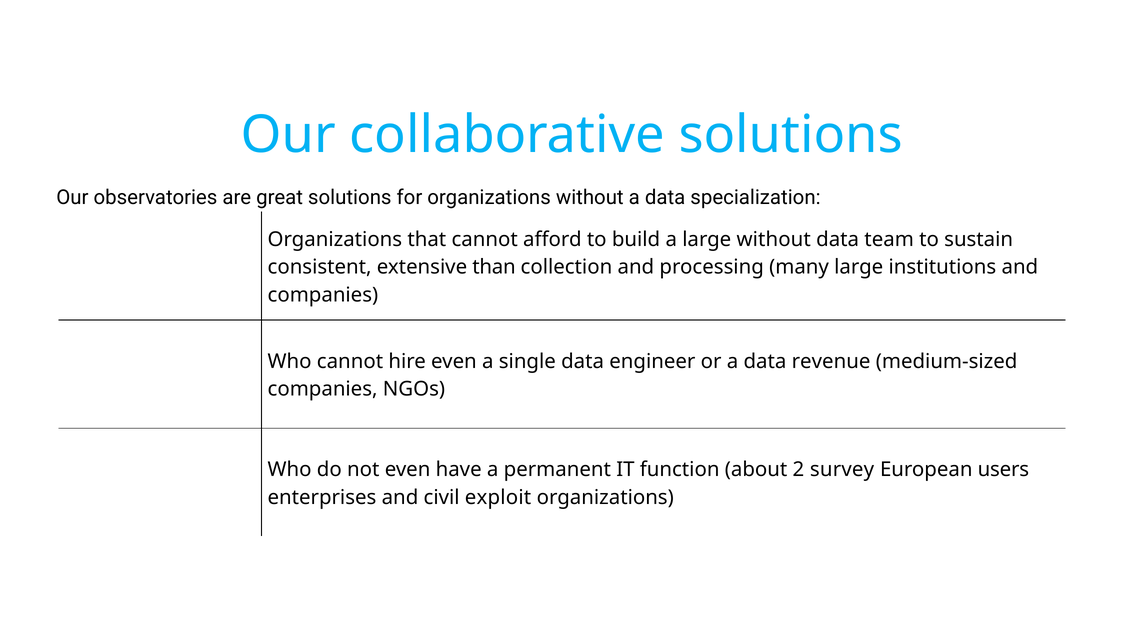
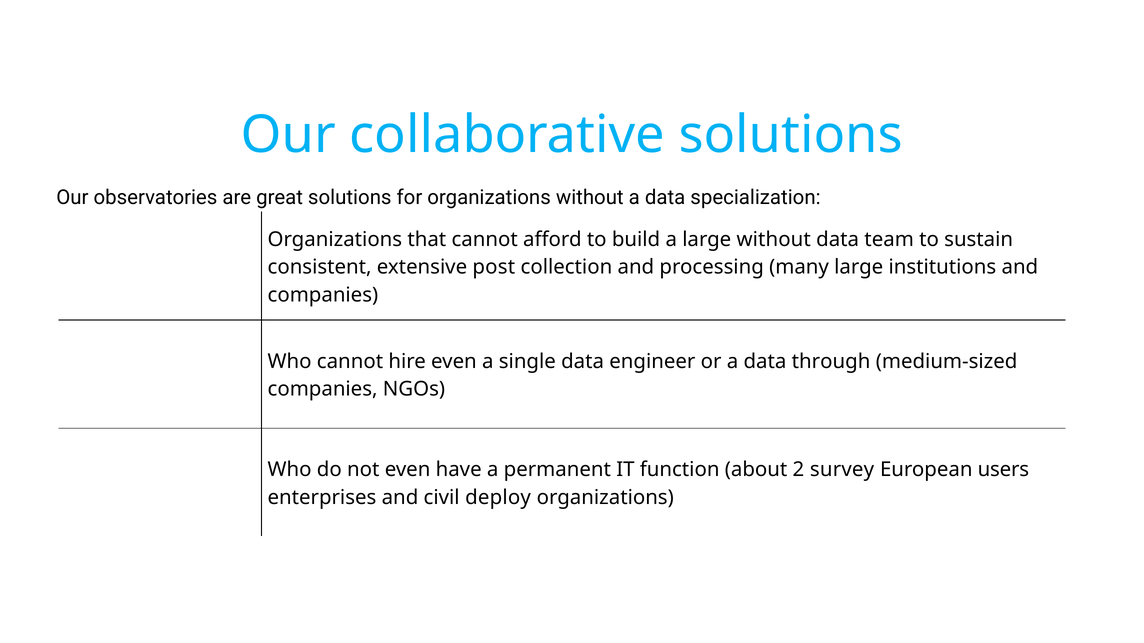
than: than -> post (494, 267)
revenue: revenue -> through (831, 362)
exploit: exploit -> deploy (498, 498)
